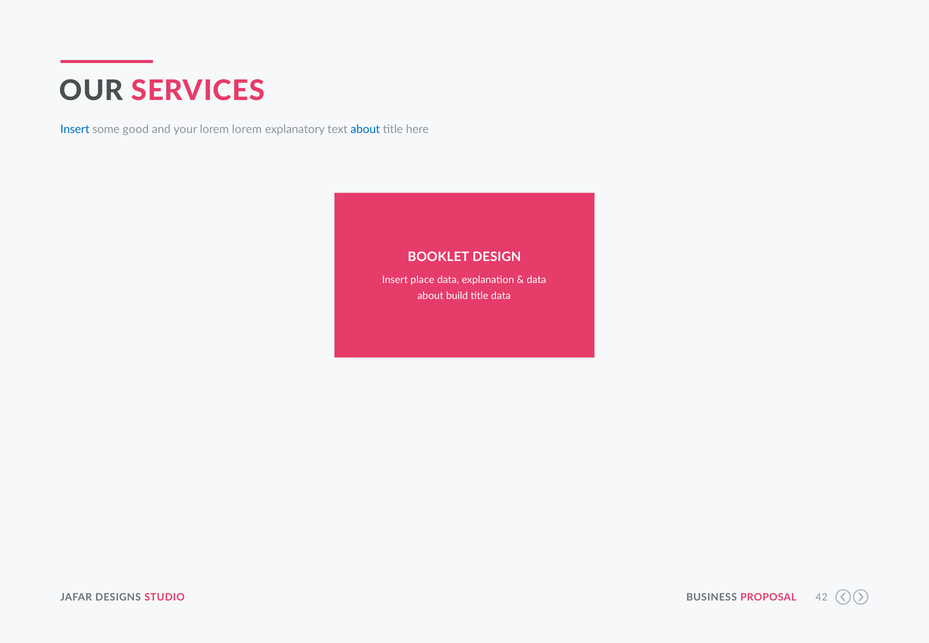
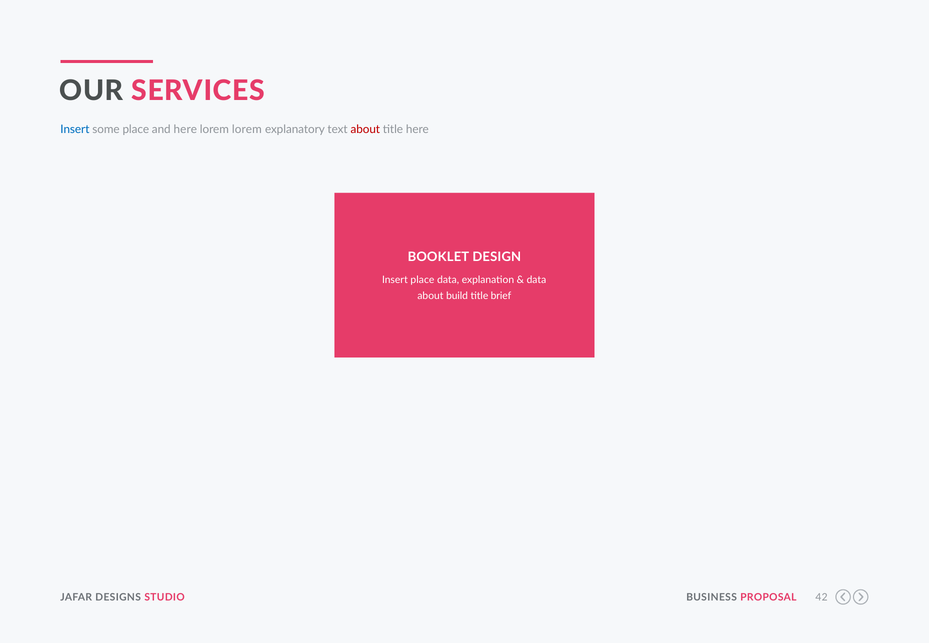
some good: good -> place (136, 129)
and your: your -> here (185, 129)
about colour: blue -> red (365, 129)
title data: data -> brief (501, 296)
